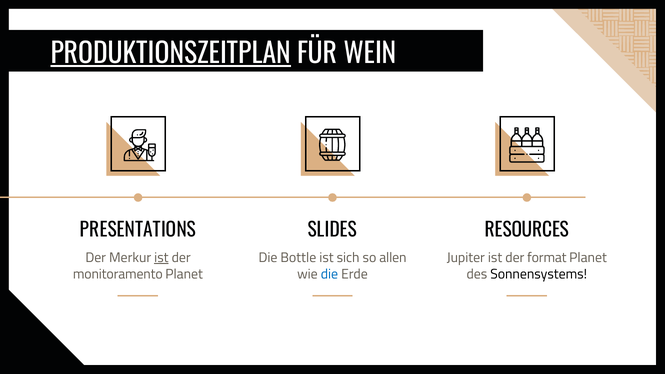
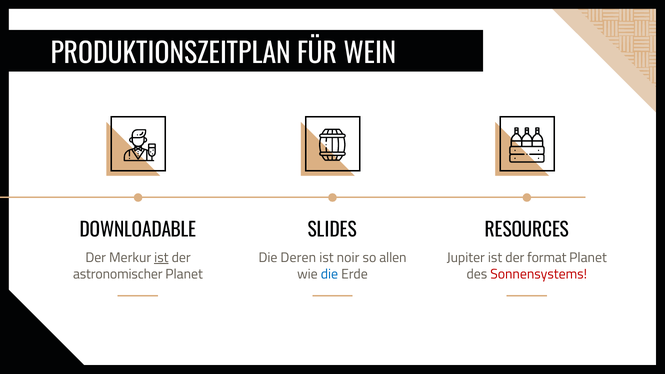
PRODUKTIONSZEITPLAN underline: present -> none (171, 54)
PRESENTATIONS: PRESENTATIONS -> DOWNLOADABLE (138, 230)
Bottle: Bottle -> Deren (298, 258)
sich: sich -> noir (348, 258)
monitoramento: monitoramento -> astronomischer (118, 274)
Sonnensystems colour: black -> red (539, 274)
